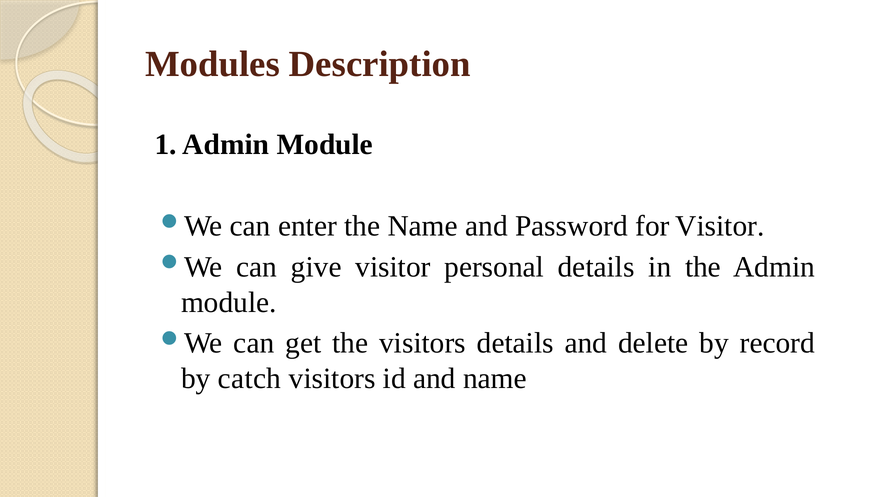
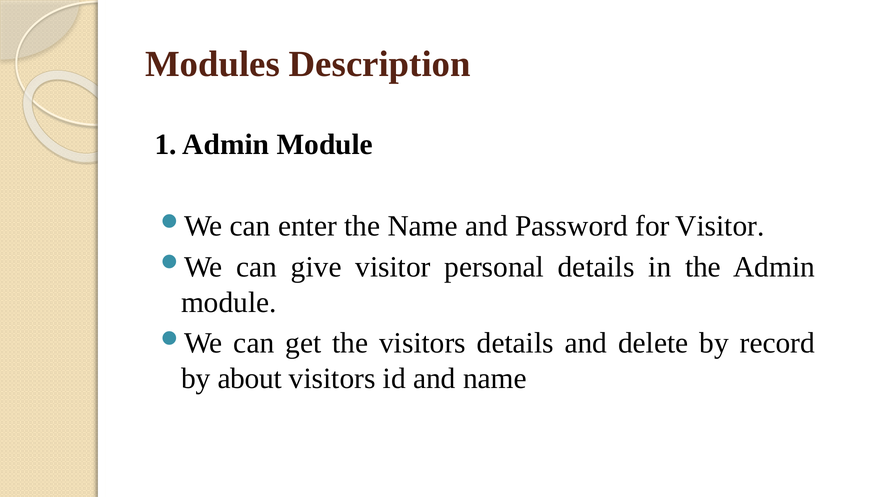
catch: catch -> about (250, 378)
